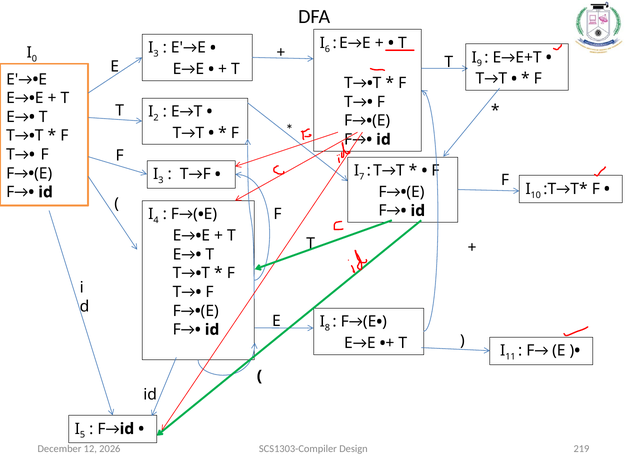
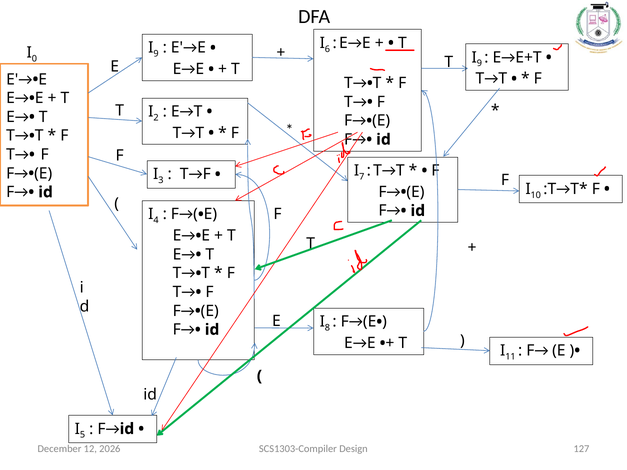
3: 3 -> 9 (156, 54)
219: 219 -> 127 (581, 449)
